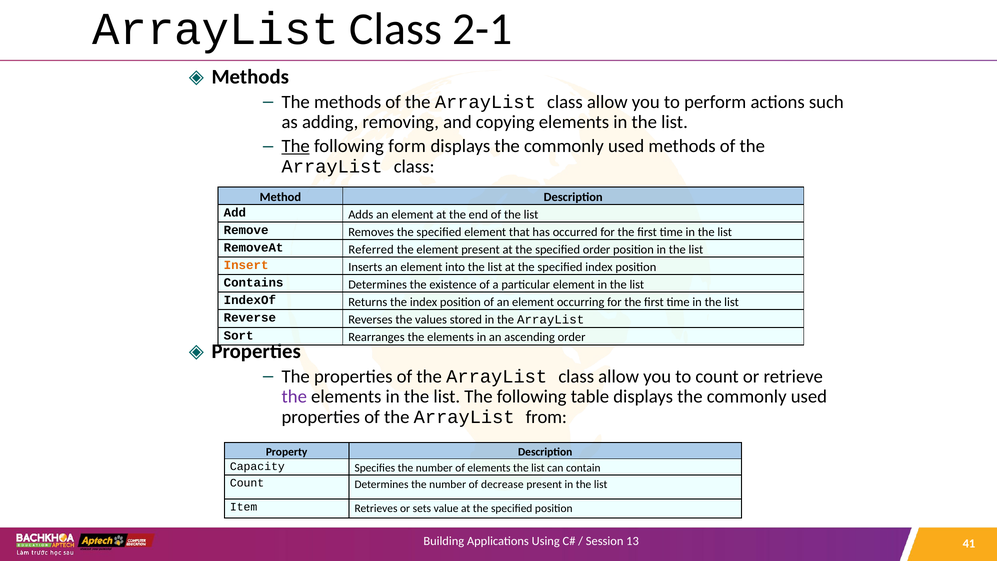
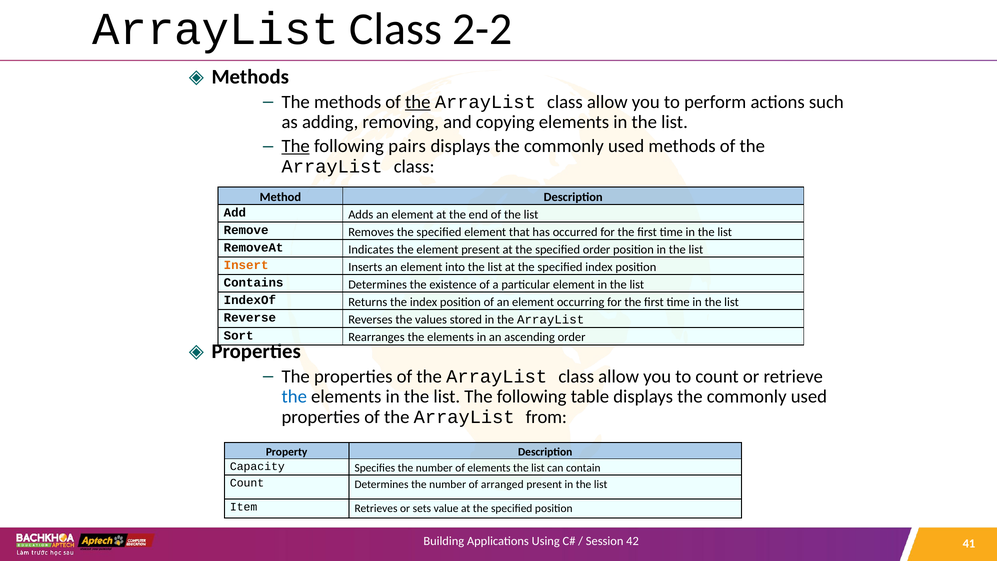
2-1: 2-1 -> 2-2 (482, 29)
the underline: none -> present (418, 102)
form: form -> pairs (407, 146)
Referred: Referred -> Indicates (371, 249)
the colour: purple -> blue (294, 396)
decrease: decrease -> arranged (502, 484)
13: 13 -> 42 (633, 541)
